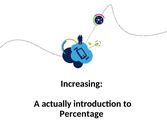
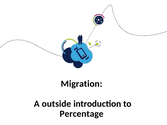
Increasing: Increasing -> Migration (82, 84)
actually: actually -> outside (56, 104)
